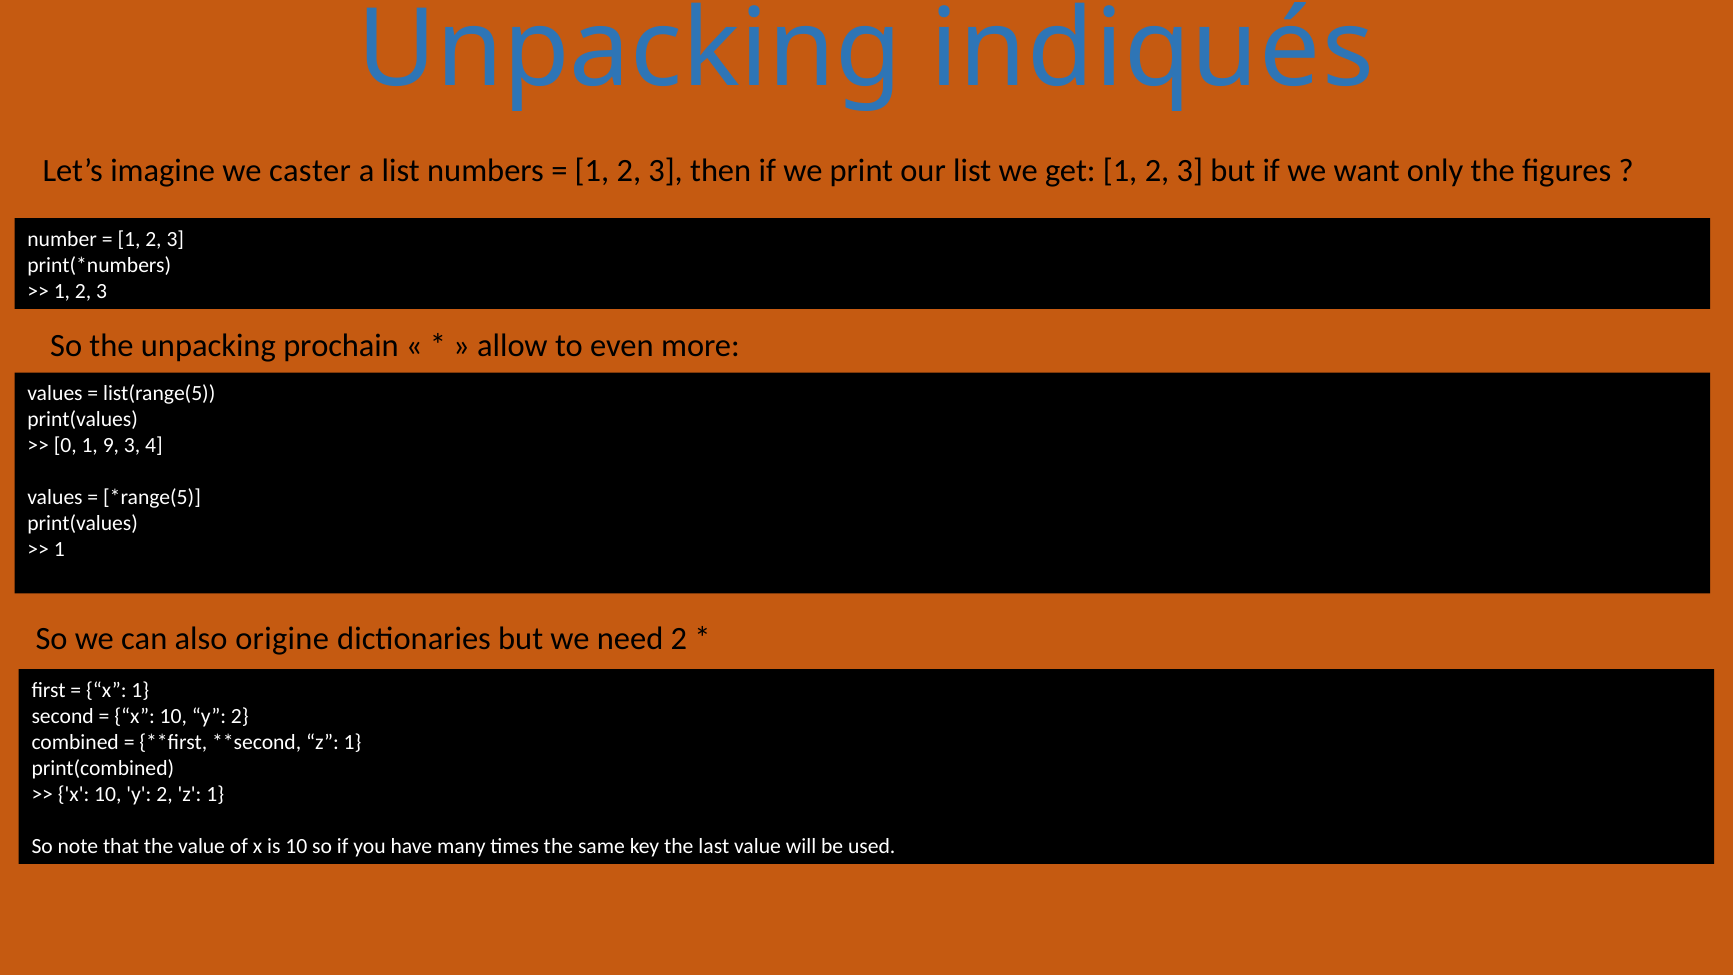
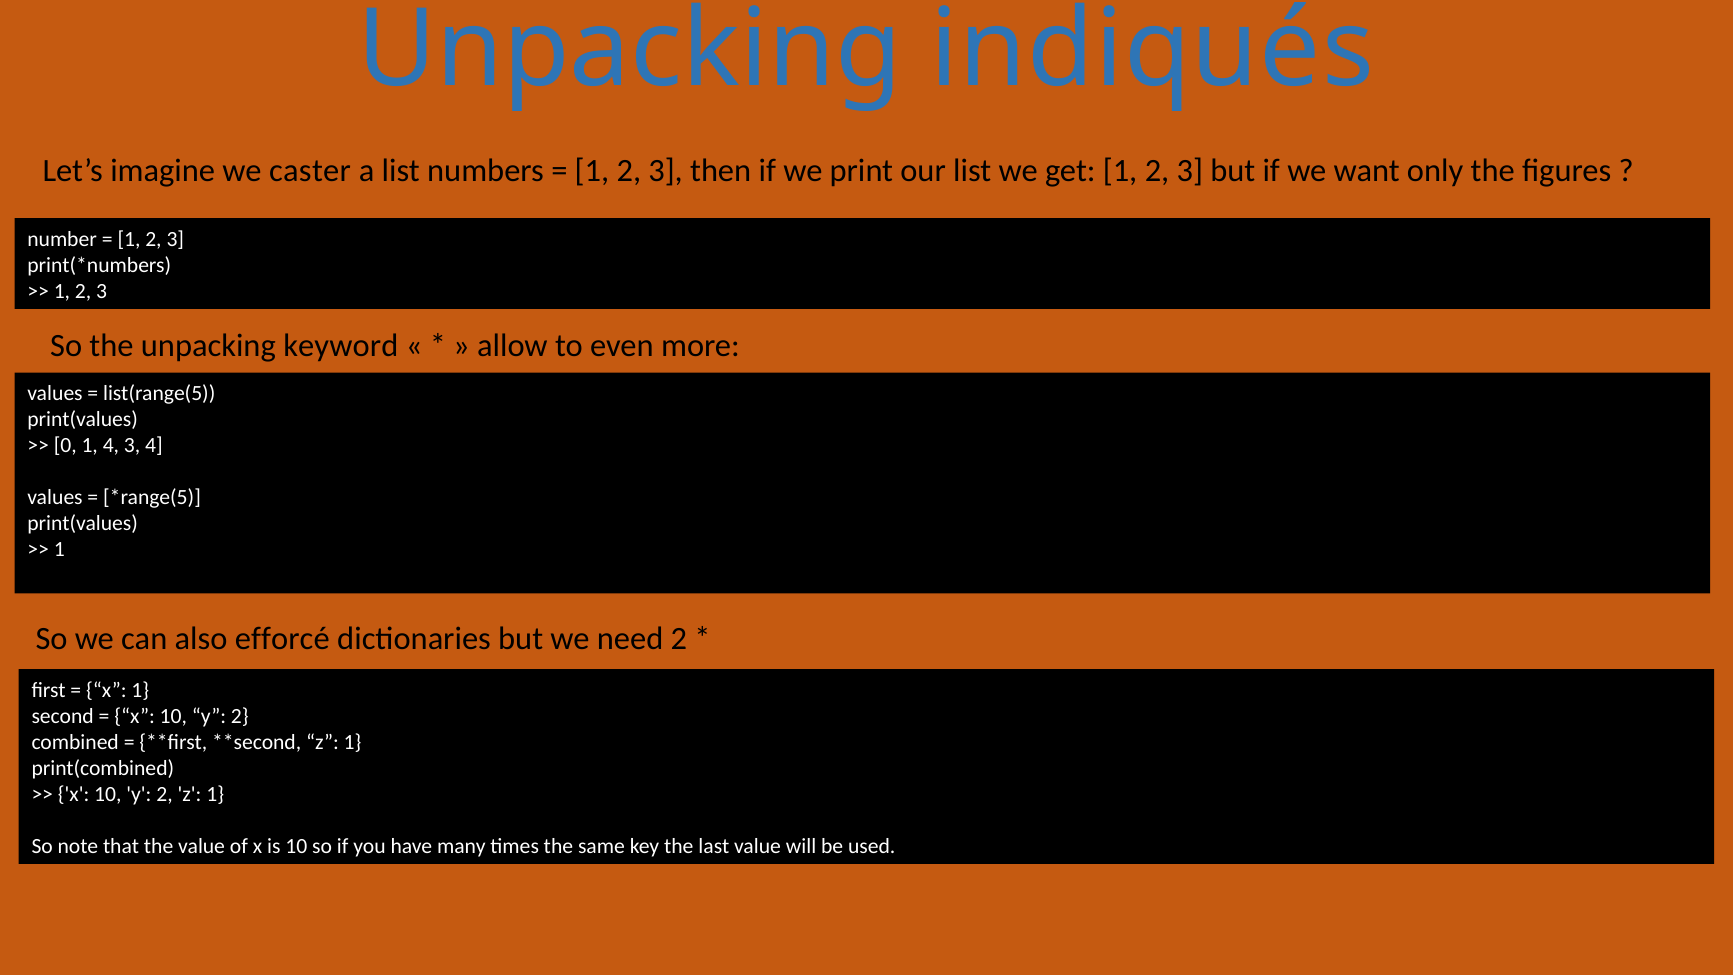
prochain: prochain -> keyword (341, 346)
1 9: 9 -> 4 (111, 445)
origine: origine -> efforcé (282, 639)
